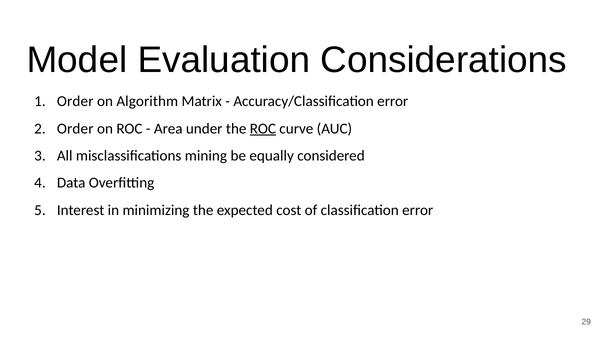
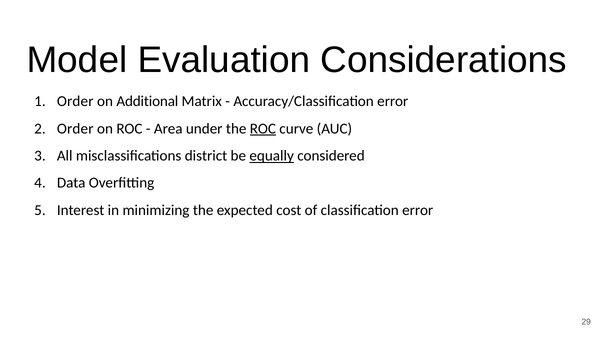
Algorithm: Algorithm -> Additional (147, 102)
mining: mining -> district (206, 156)
equally underline: none -> present (272, 156)
